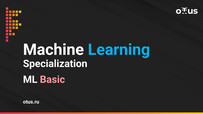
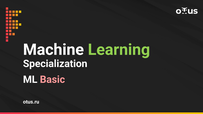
Learning colour: light blue -> light green (119, 50)
